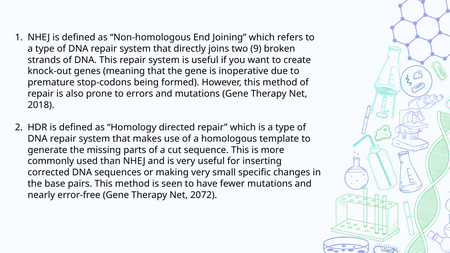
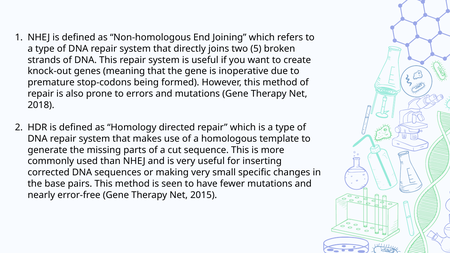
9: 9 -> 5 (256, 49)
2072: 2072 -> 2015 (204, 195)
